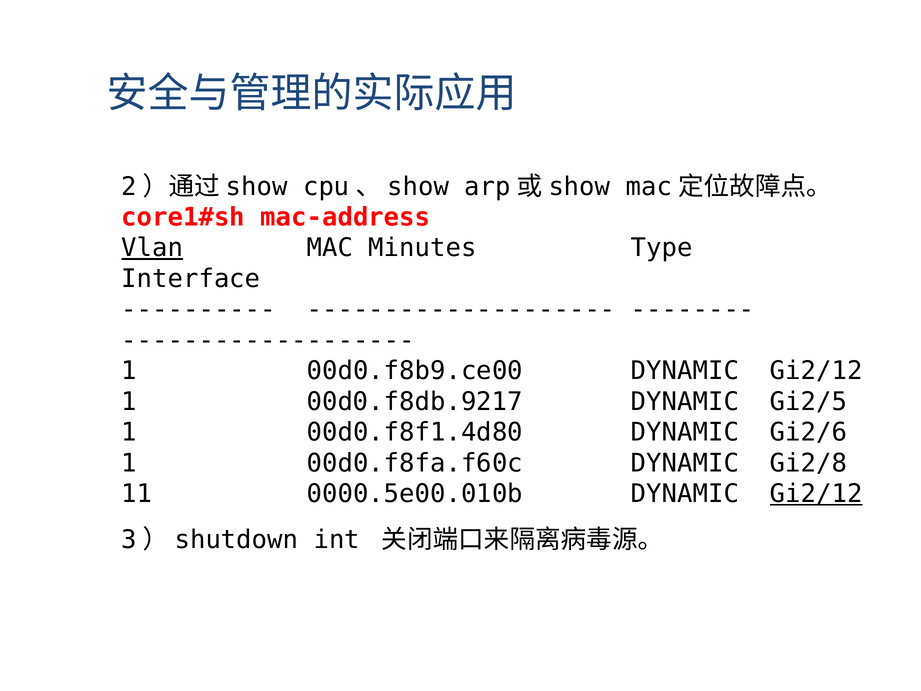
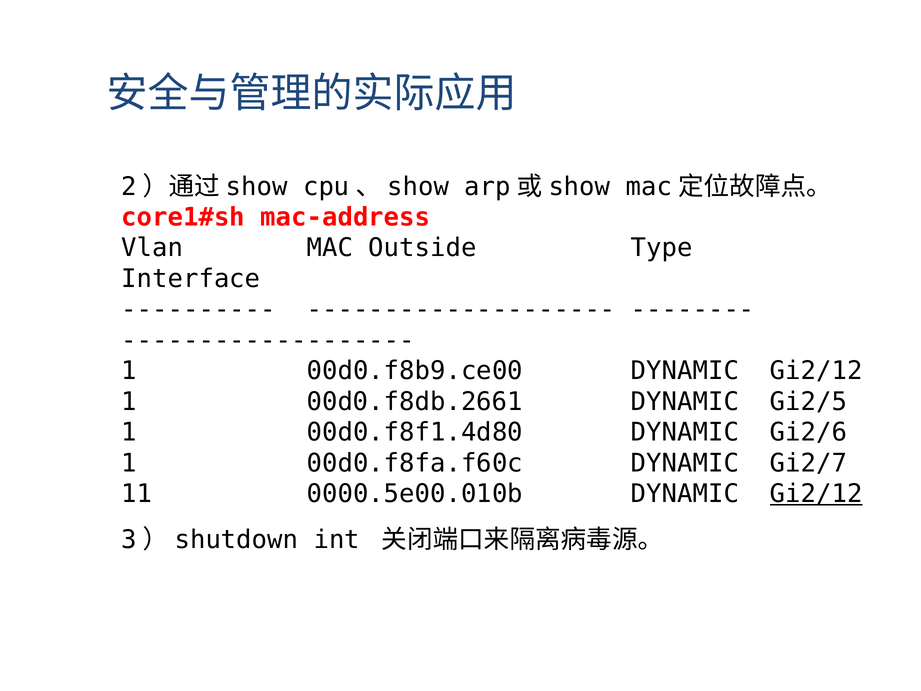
Vlan underline: present -> none (152, 248)
Minutes: Minutes -> Outside (422, 248)
00d0.f8db.9217: 00d0.f8db.9217 -> 00d0.f8db.2661 (415, 401)
Gi2/8: Gi2/8 -> Gi2/7 (808, 463)
